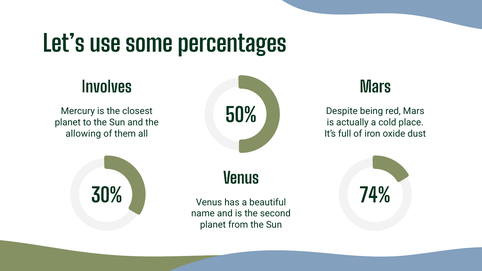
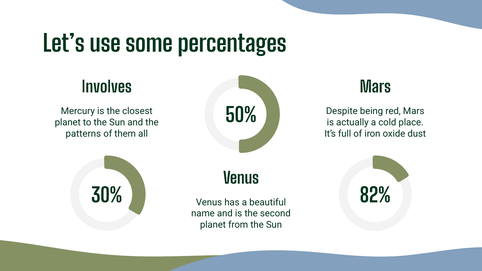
allowing: allowing -> patterns (83, 134)
74%: 74% -> 82% (375, 196)
